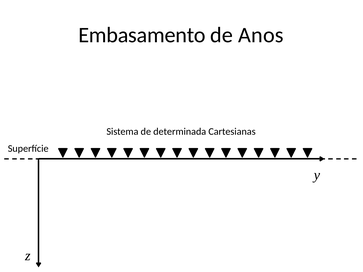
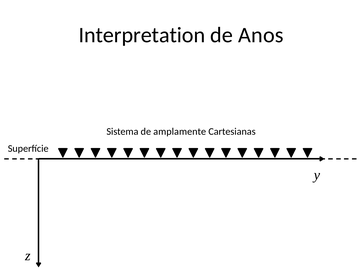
Embasamento: Embasamento -> Interpretation (142, 35)
determinada: determinada -> amplamente (180, 132)
